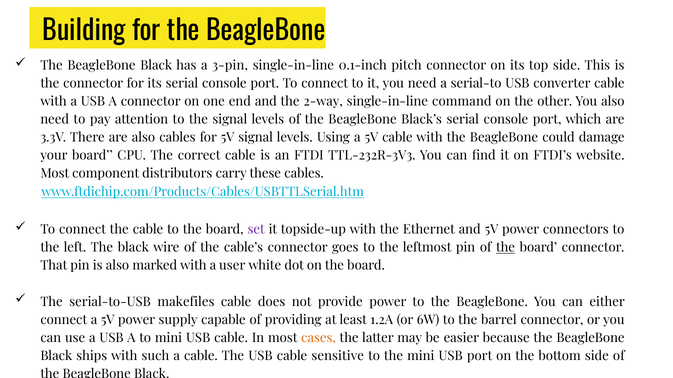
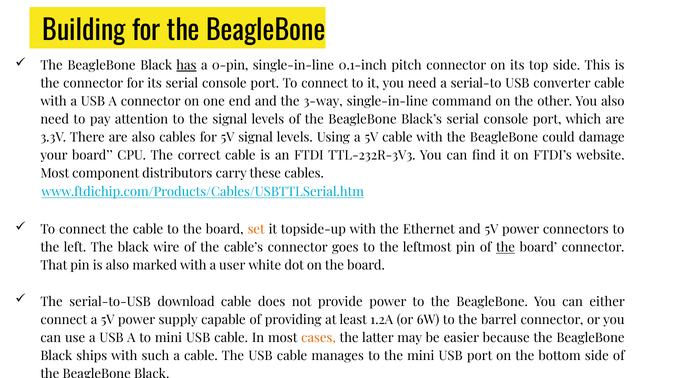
has underline: none -> present (186, 66)
3-pin: 3-pin -> 0-pin (230, 66)
2-way: 2-way -> 3-way (323, 102)
set colour: purple -> orange (256, 230)
makefiles: makefiles -> download (186, 302)
sensitive: sensitive -> manages (338, 356)
